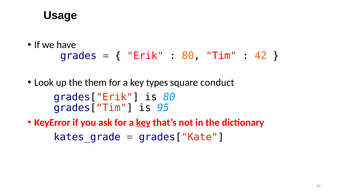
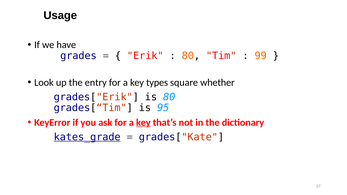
42: 42 -> 99 (261, 56)
them: them -> entry (96, 83)
conduct: conduct -> whether (217, 83)
kates_grade underline: none -> present (87, 137)
